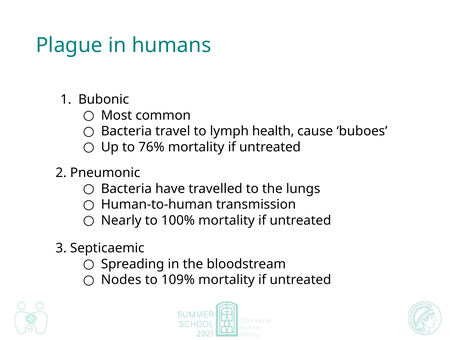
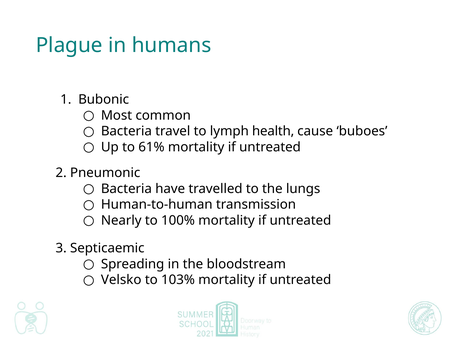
76%: 76% -> 61% (151, 147)
Nodes: Nodes -> Velsko (121, 280)
109%: 109% -> 103% (178, 280)
